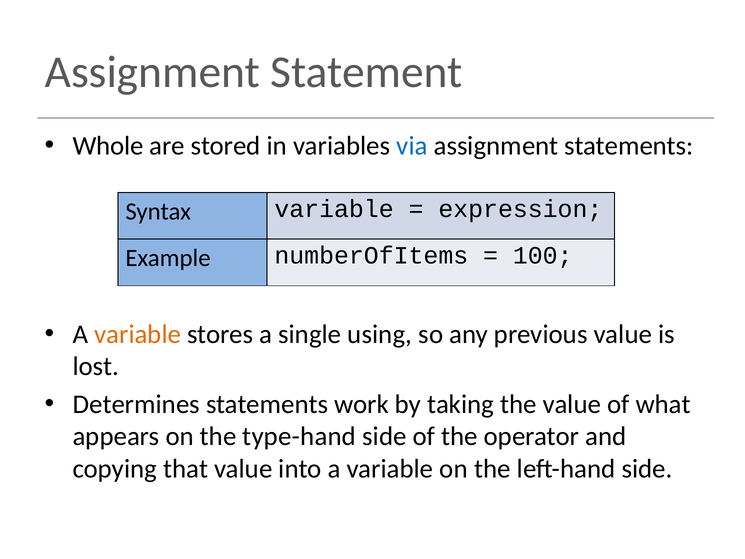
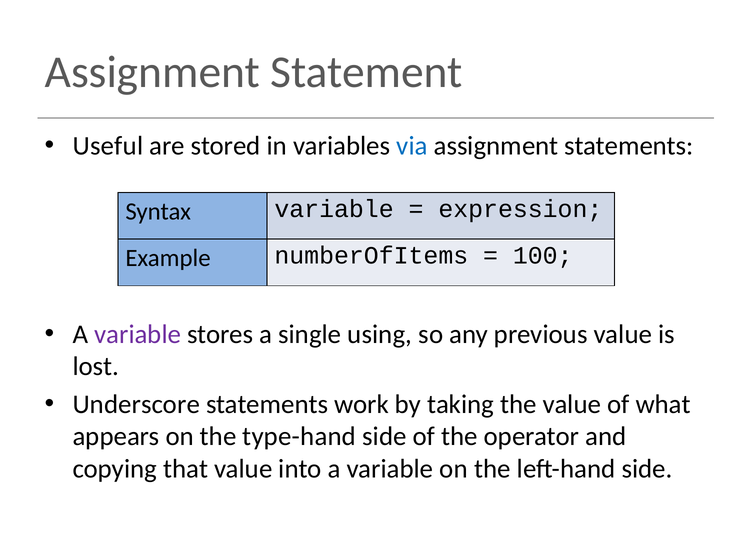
Whole: Whole -> Useful (108, 146)
variable colour: orange -> purple (138, 334)
Determines: Determines -> Underscore (136, 404)
